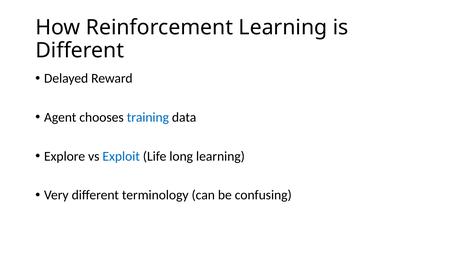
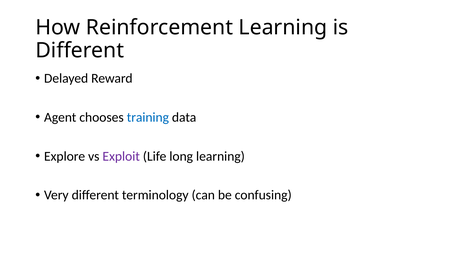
Exploit colour: blue -> purple (121, 156)
